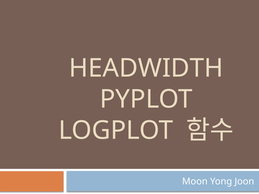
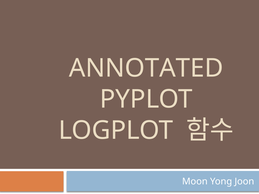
HEADWIDTH: HEADWIDTH -> ANNOTATED (146, 68)
